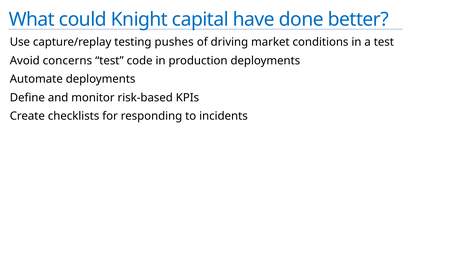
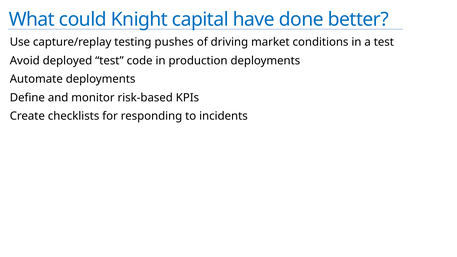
concerns: concerns -> deployed (67, 61)
